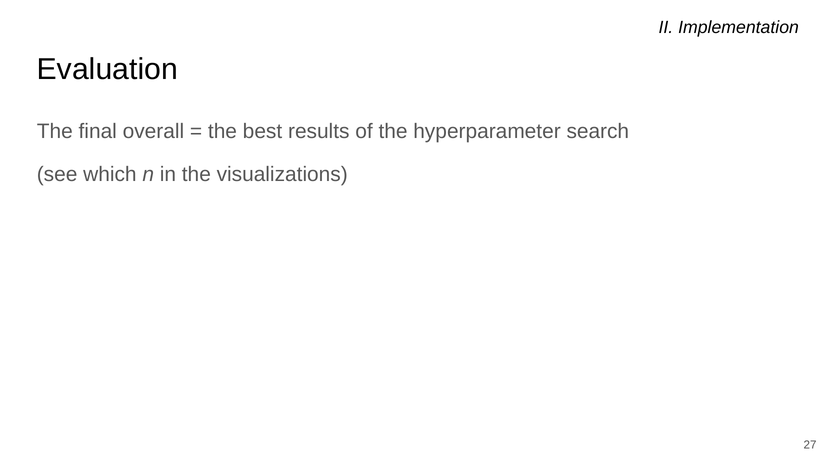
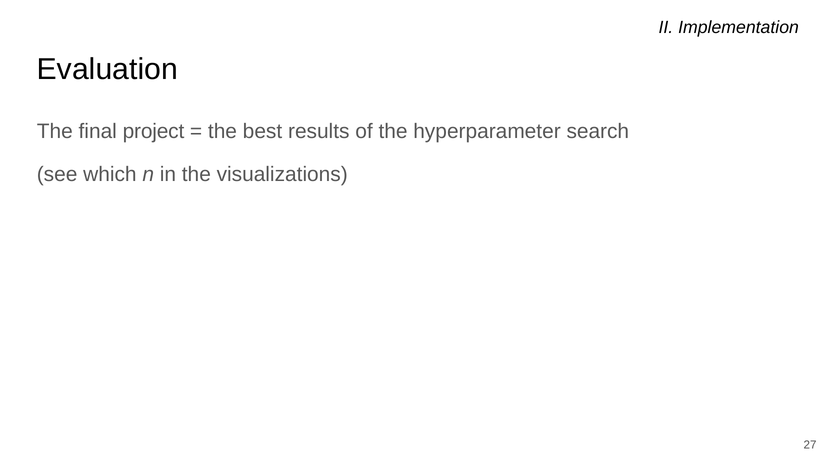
overall: overall -> project (153, 131)
